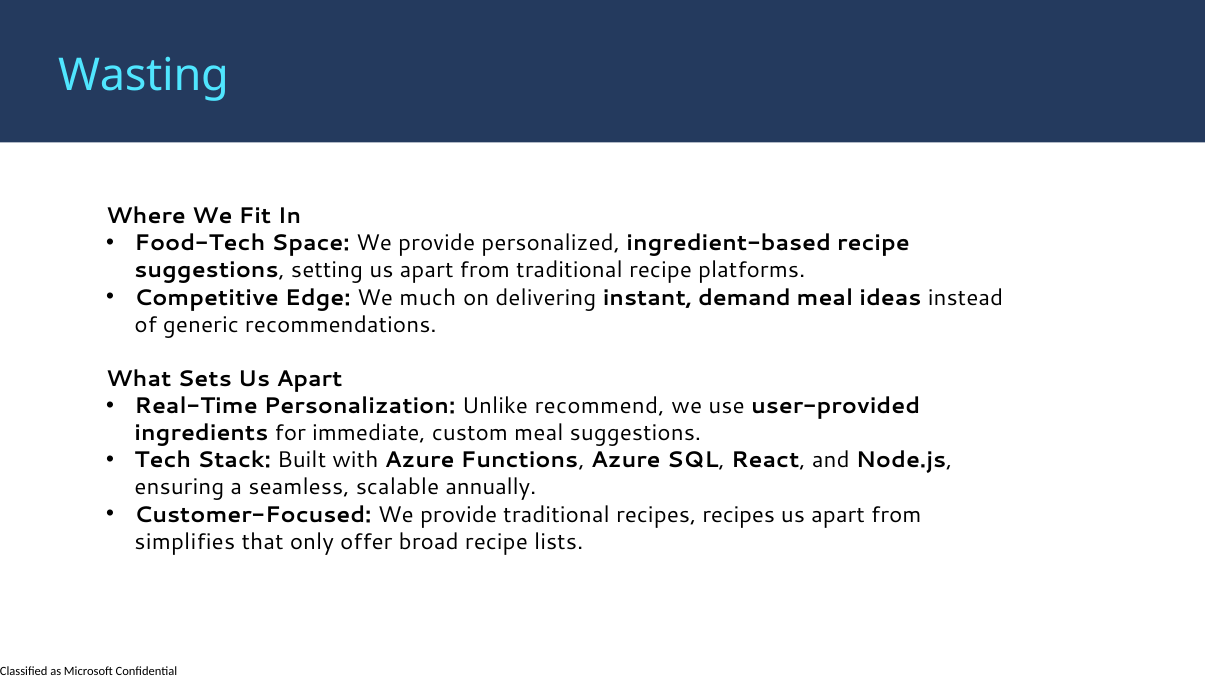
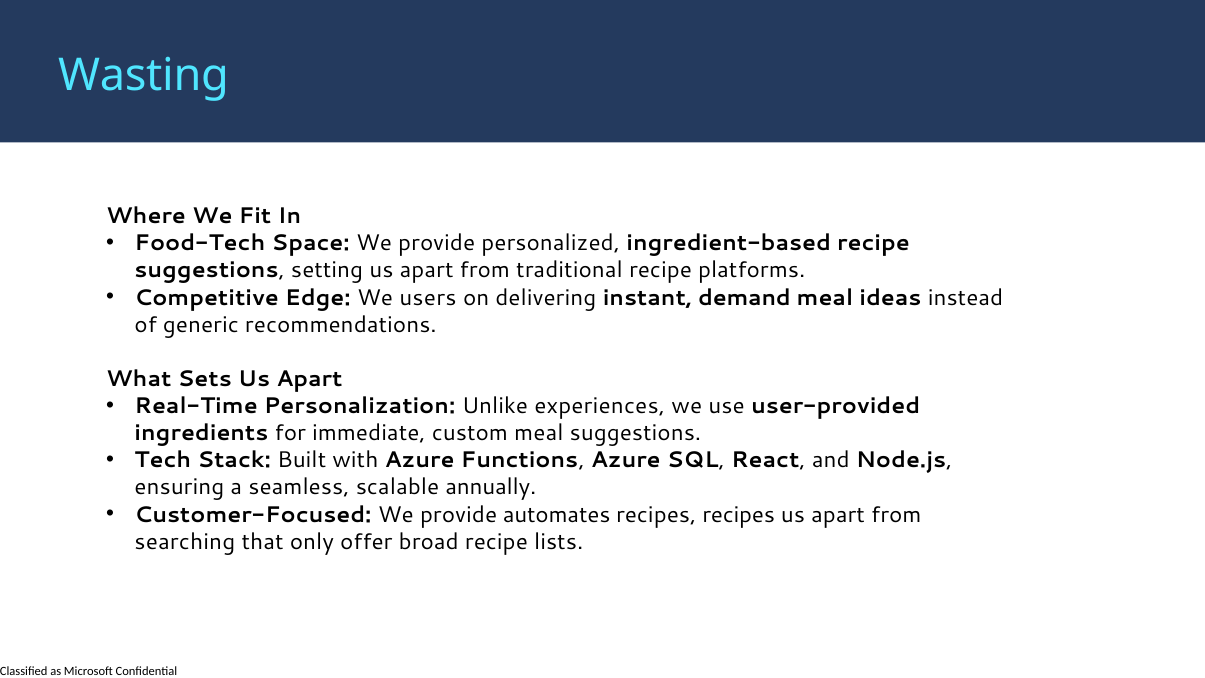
much: much -> users (428, 298)
recommend: recommend -> experiences (600, 406)
provide traditional: traditional -> automates (557, 514)
simplifies: simplifies -> searching (185, 542)
